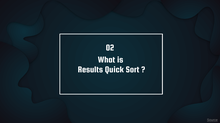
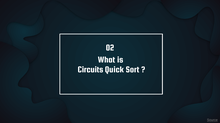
Results: Results -> Circuits (90, 70)
